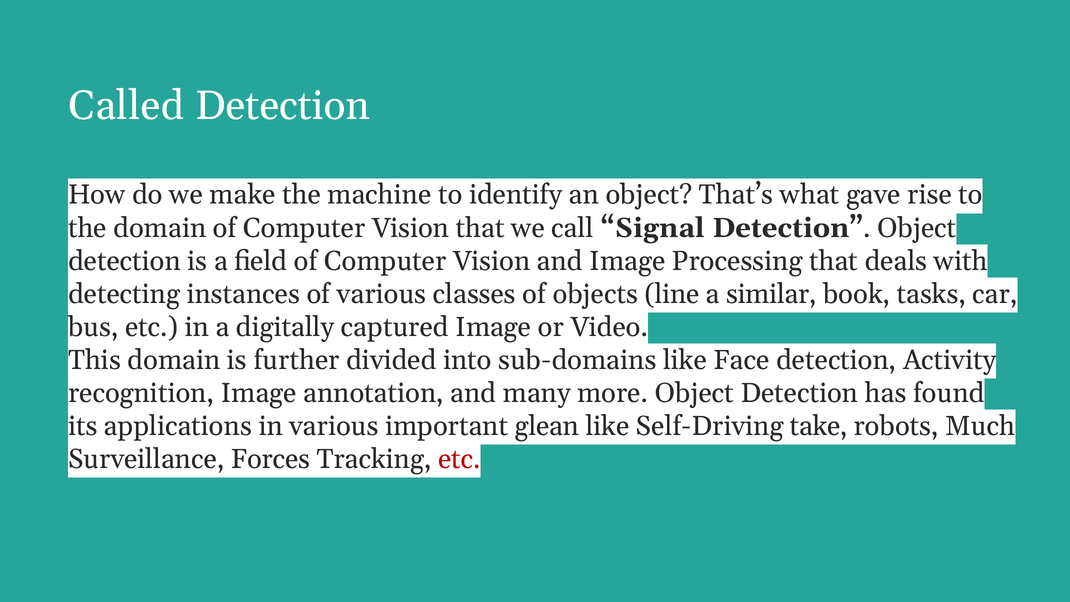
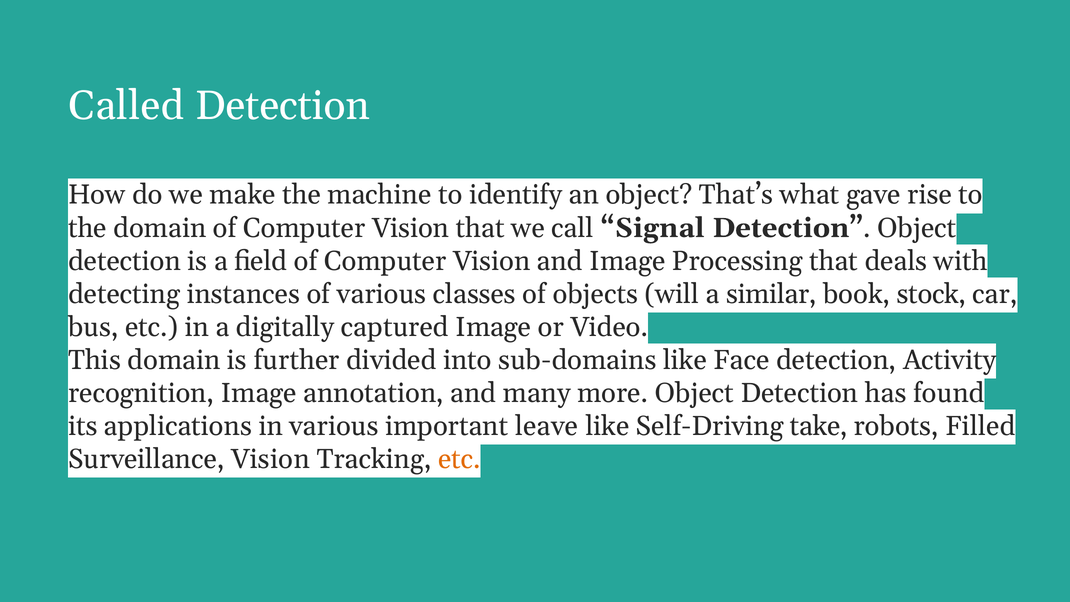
line: line -> will (672, 294)
tasks: tasks -> stock (931, 294)
glean: glean -> leave (547, 426)
Much: Much -> Filled (980, 426)
Surveillance Forces: Forces -> Vision (270, 459)
etc colour: red -> orange (459, 459)
